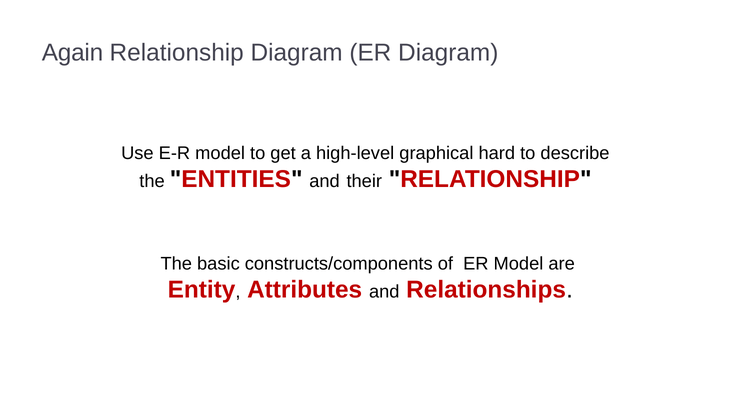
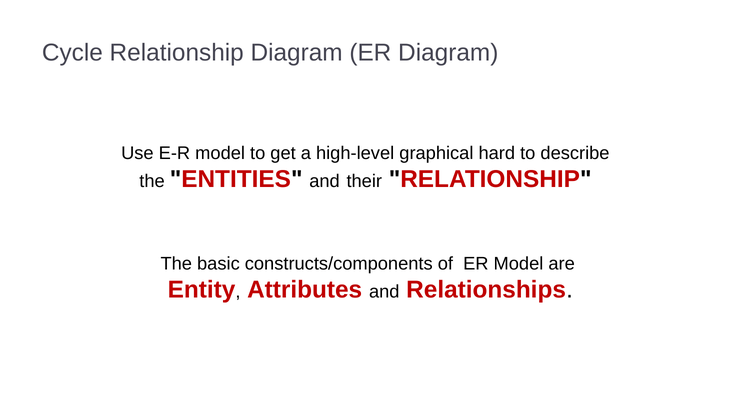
Again: Again -> Cycle (72, 53)
